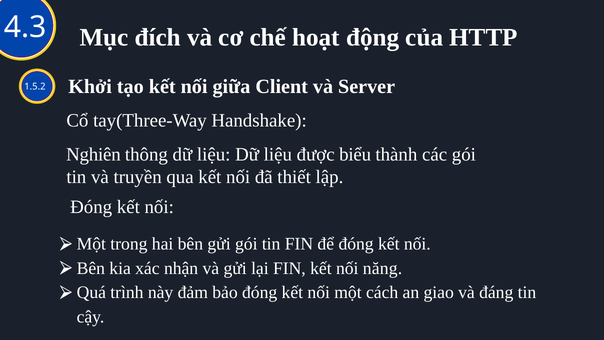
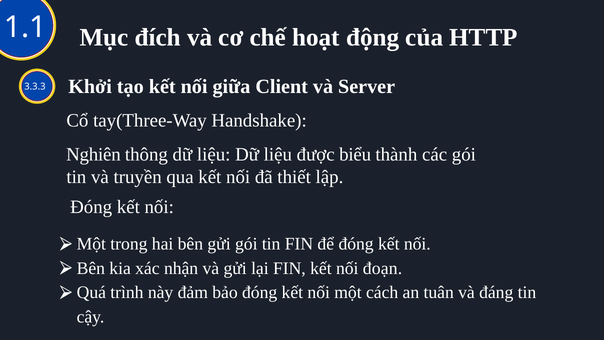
4.3: 4.3 -> 1.1 (25, 27)
1.5.2: 1.5.2 -> 3.3.3 (35, 87)
năng: năng -> đoạn (383, 268)
giao: giao -> tuân (439, 292)
